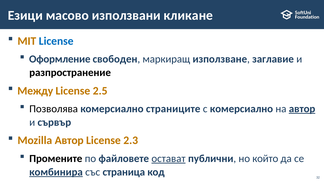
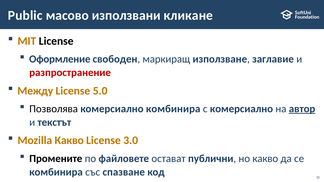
Езици: Езици -> Public (25, 15)
License colour: blue -> black (56, 41)
разпространение colour: black -> red (70, 73)
2.5: 2.5 -> 5.0 (100, 91)
комерсиално страниците: страниците -> комбинира (173, 109)
сървър: сървър -> текстът (54, 122)
Mozilla Автор: Автор -> Какво (69, 141)
2.3: 2.3 -> 3.0 (131, 141)
остават underline: present -> none (169, 159)
но който: който -> какво (265, 159)
комбинира underline: present -> none (56, 172)
страница: страница -> спазване (124, 172)
